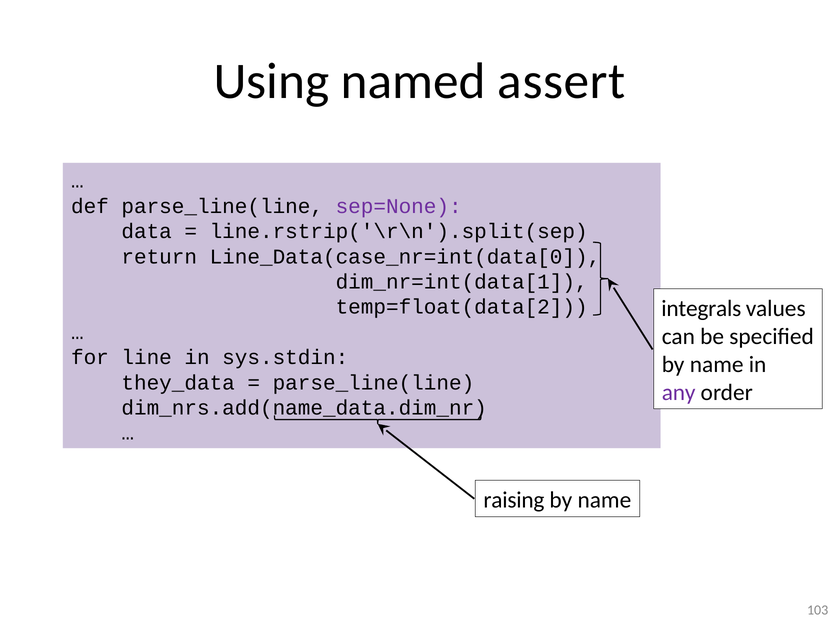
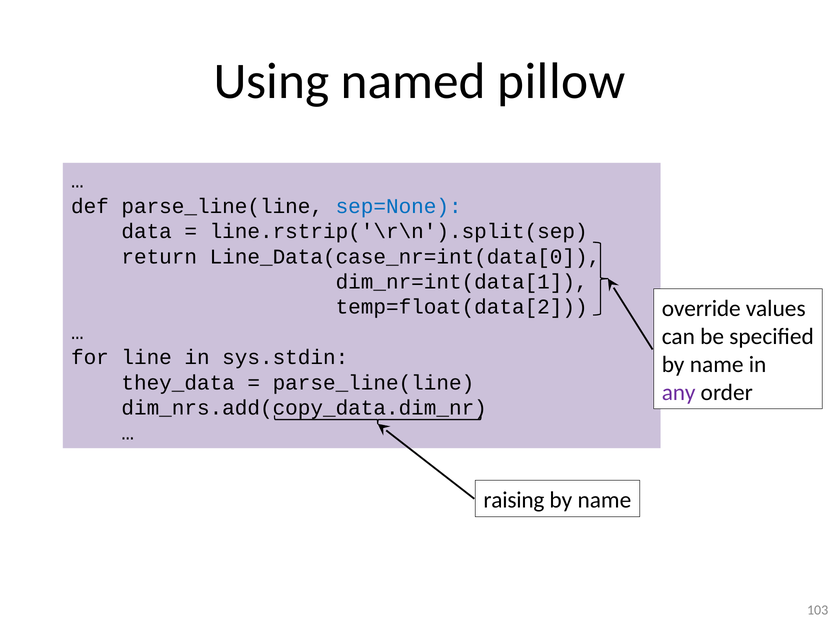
assert: assert -> pillow (561, 81)
sep=None colour: purple -> blue (399, 206)
integrals: integrals -> override (701, 308)
dim_nrs.add(name_data.dim_nr: dim_nrs.add(name_data.dim_nr -> dim_nrs.add(copy_data.dim_nr (304, 408)
